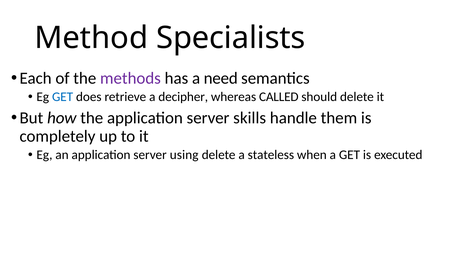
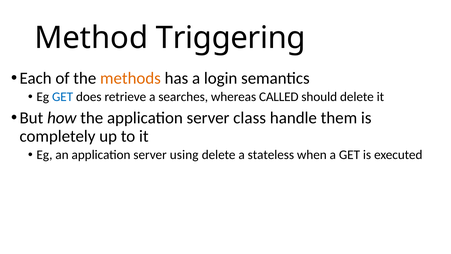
Specialists: Specialists -> Triggering (231, 38)
methods colour: purple -> orange (130, 78)
need: need -> login (221, 78)
decipher: decipher -> searches (183, 97)
skills: skills -> class (250, 118)
